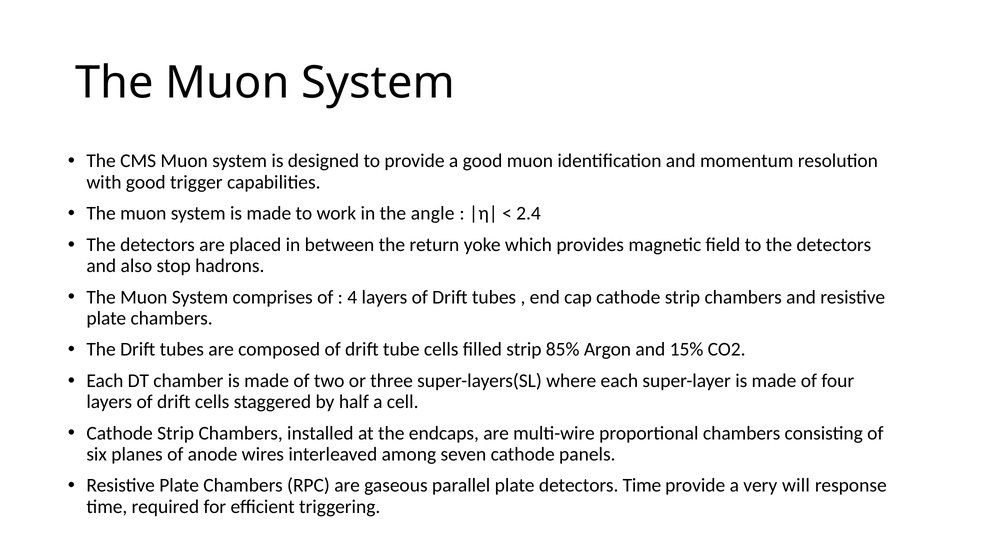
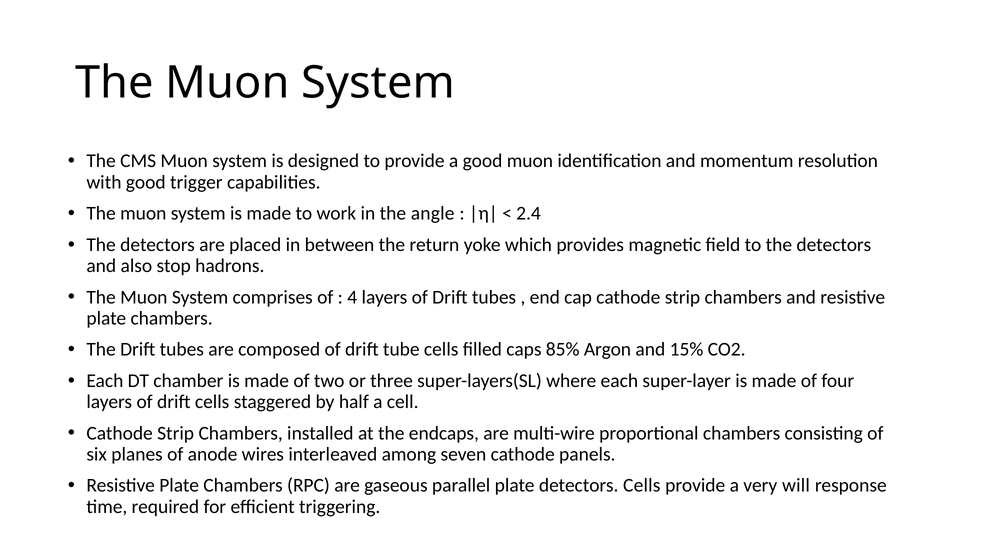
filled strip: strip -> caps (524, 350)
detectors Time: Time -> Cells (642, 486)
